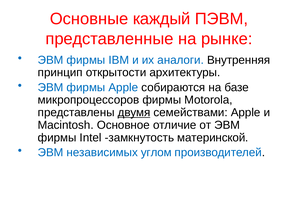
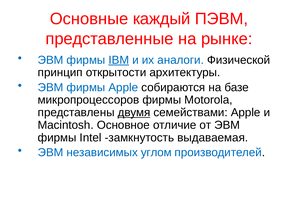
IBM underline: none -> present (119, 60)
Внутренняя: Внутренняя -> Физической (239, 60)
материнской: материнской -> выдаваемая (213, 137)
